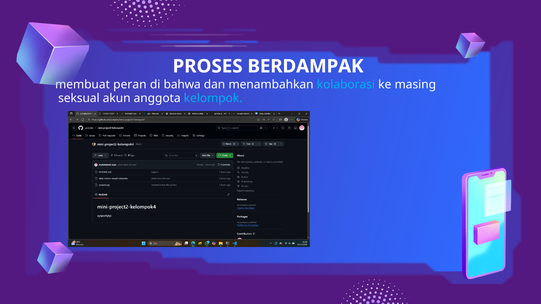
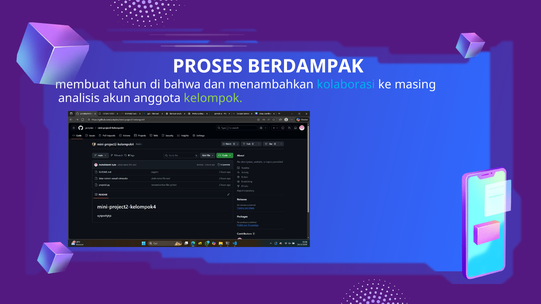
peran: peran -> tahun (130, 85)
seksual: seksual -> analisis (79, 98)
kelompok colour: light blue -> light green (213, 98)
